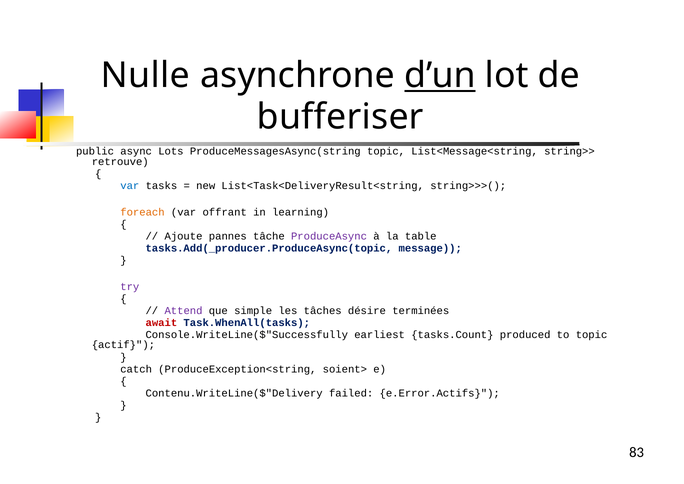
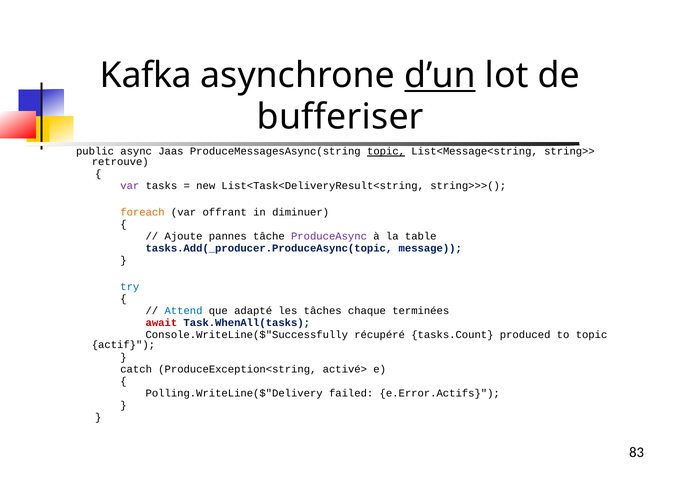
Nulle: Nulle -> Kafka (146, 76)
Lots: Lots -> Jaas (171, 151)
topic underline: none -> present (386, 151)
var colour: blue -> purple (130, 186)
learning: learning -> diminuer (301, 212)
try colour: purple -> blue (130, 287)
Attend colour: purple -> blue (184, 311)
simple: simple -> adapté (253, 311)
désire: désire -> chaque (367, 311)
earliest: earliest -> récupéré (380, 335)
soient>: soient> -> activé> (345, 369)
Contenu.WriteLine($"Delivery: Contenu.WriteLine($"Delivery -> Polling.WriteLine($"Delivery (234, 393)
